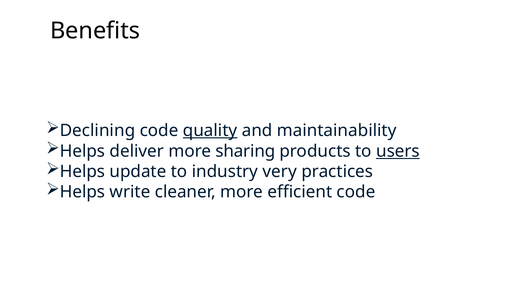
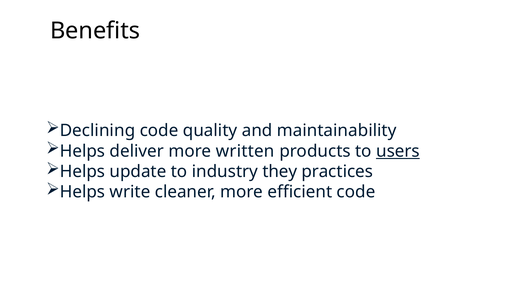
quality underline: present -> none (210, 131)
sharing: sharing -> written (245, 151)
very: very -> they (280, 172)
